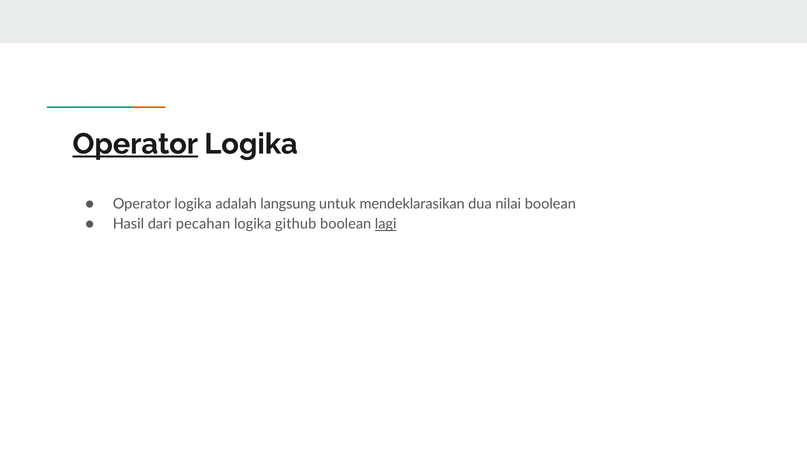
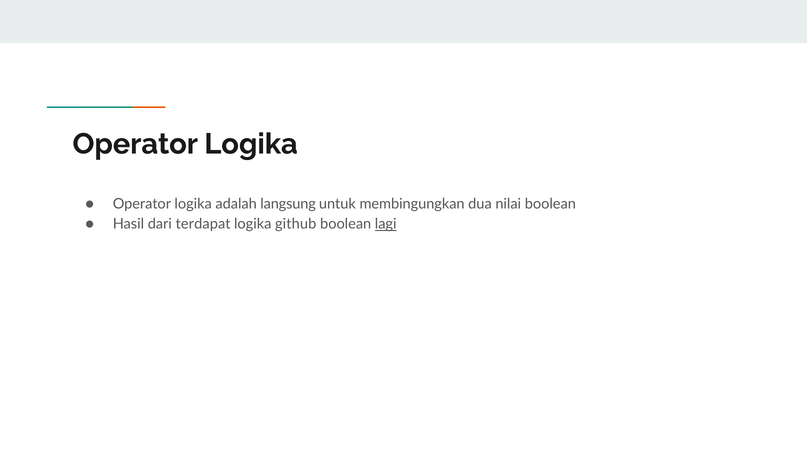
Operator underline: present -> none (135, 144)
mendeklarasikan: mendeklarasikan -> membingungkan (412, 204)
pecahan: pecahan -> terdapat (203, 224)
